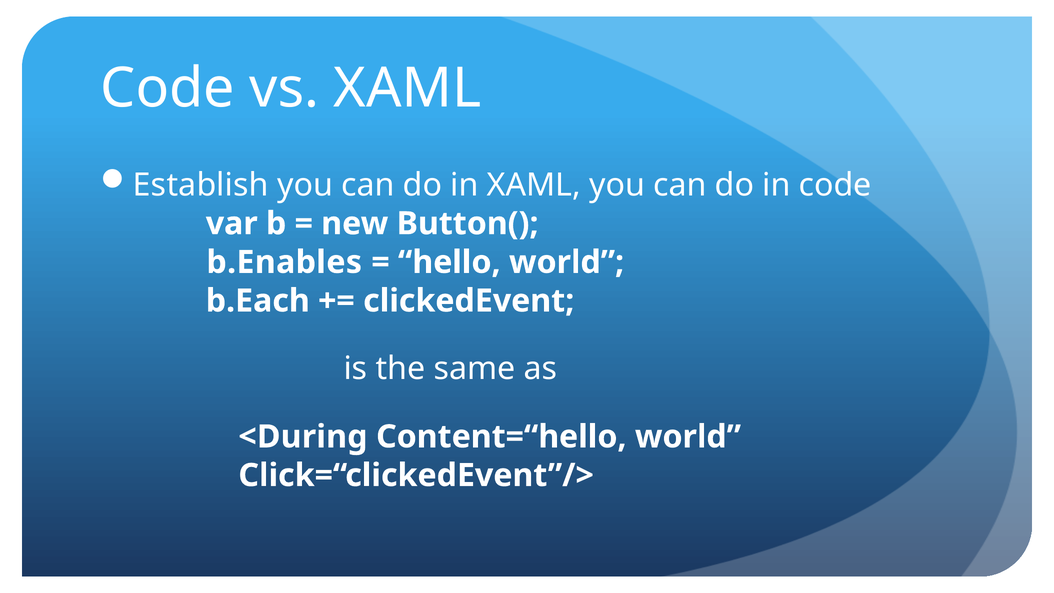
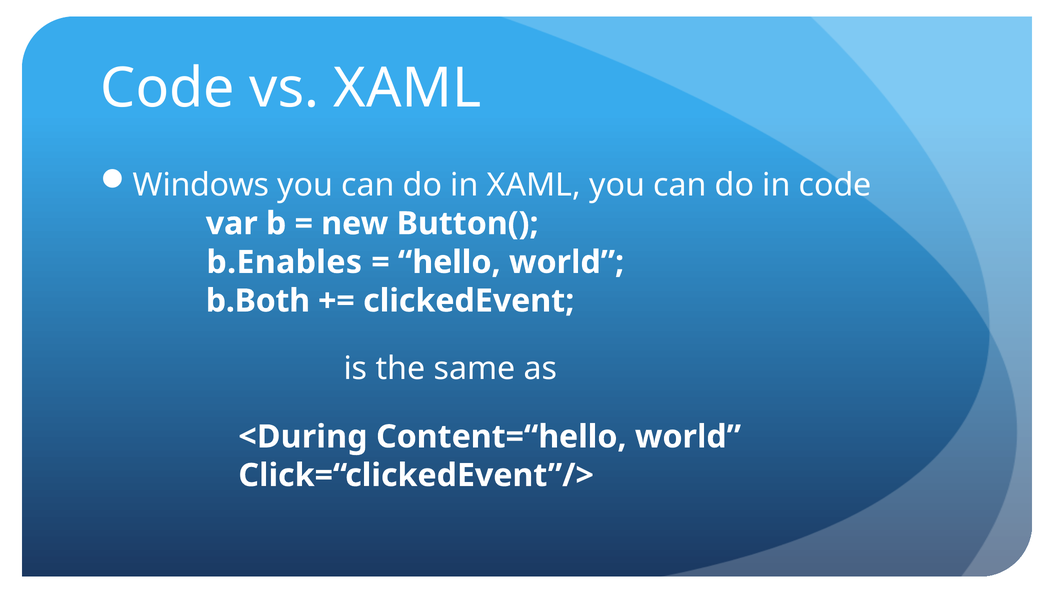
Establish: Establish -> Windows (201, 185)
b.Each: b.Each -> b.Both (258, 301)
